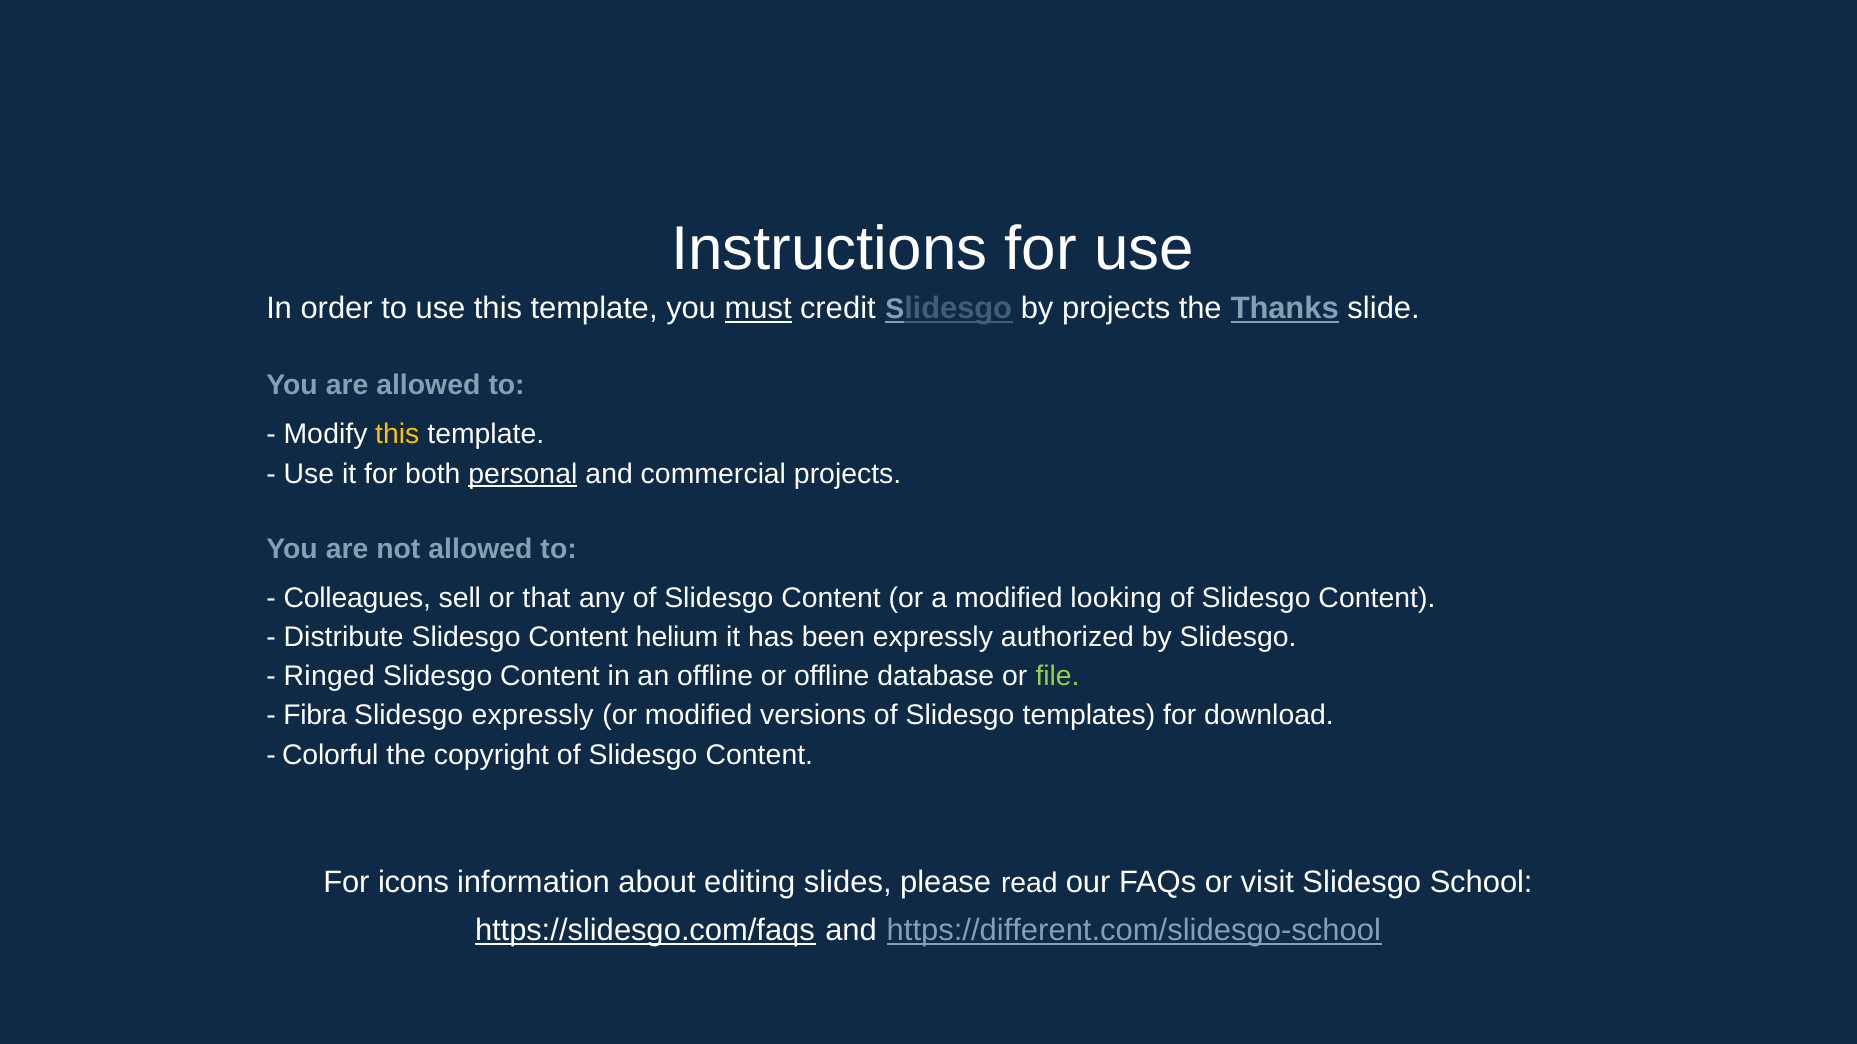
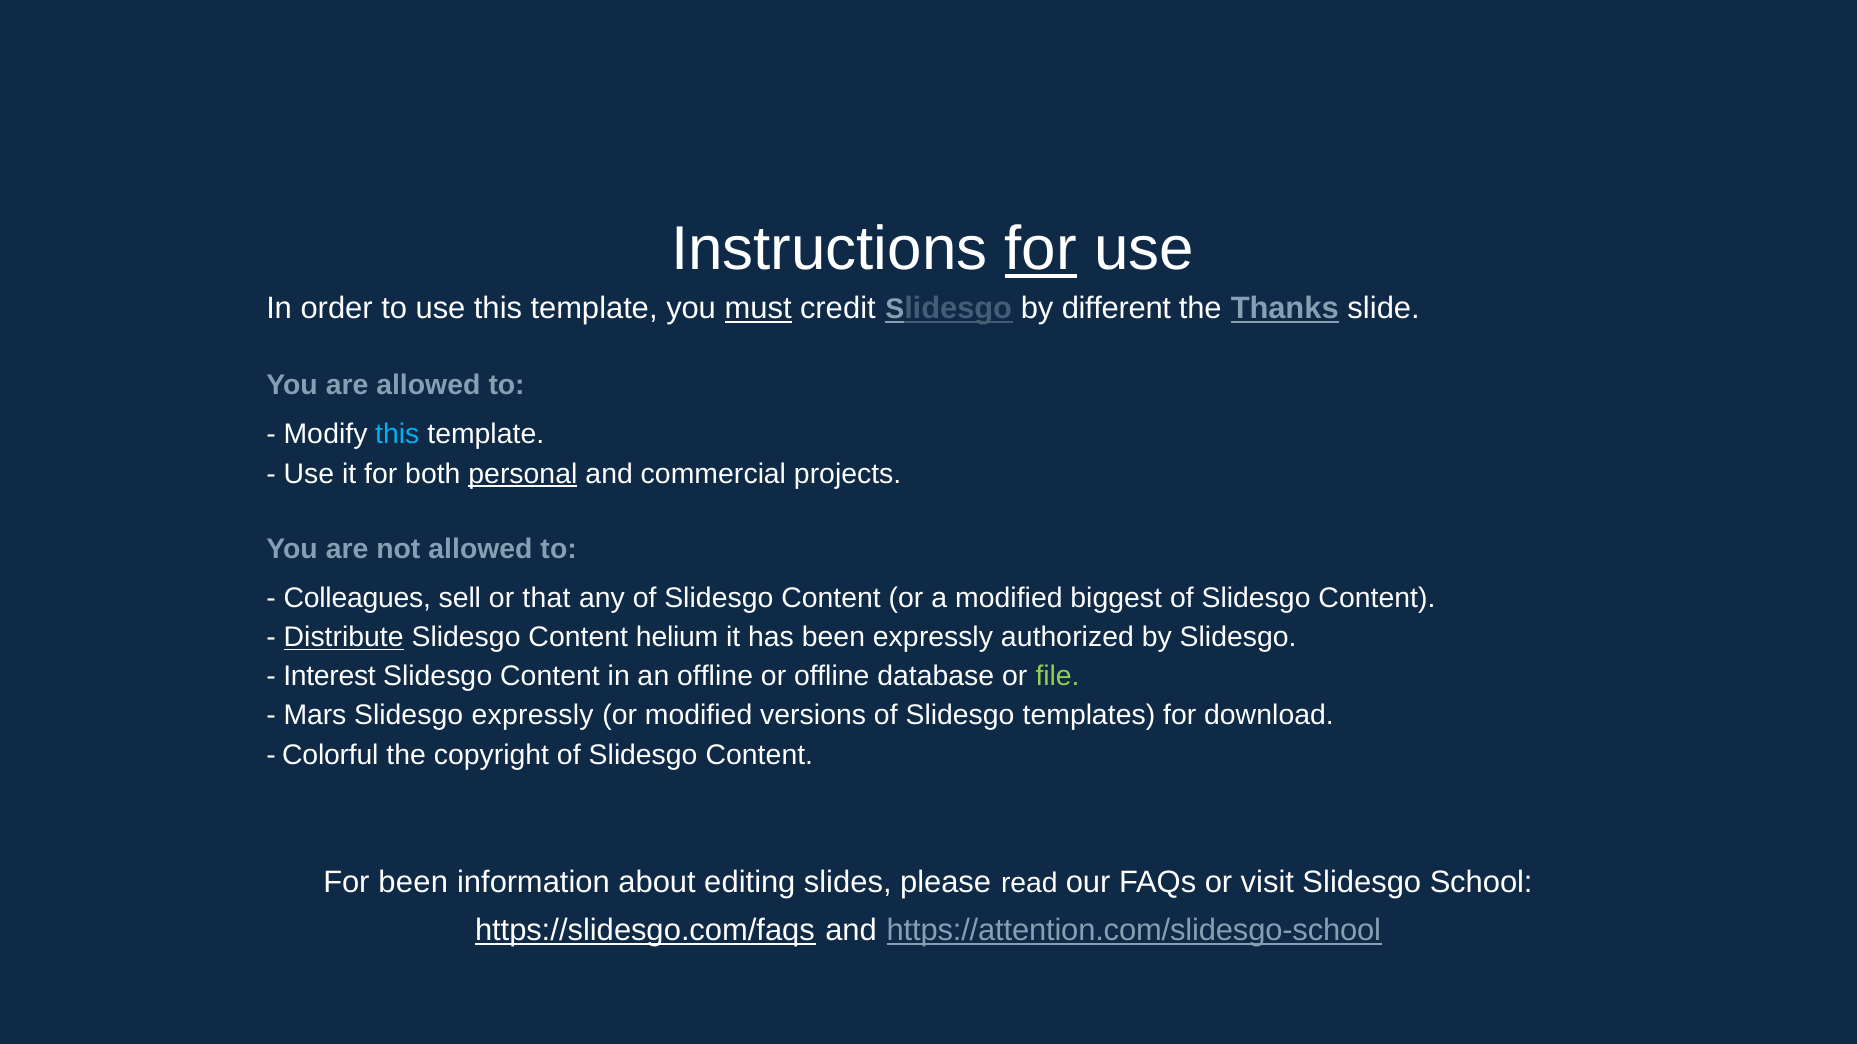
for underline: none -> present (1041, 250)
by projects: projects -> different (1116, 309)
this colour: yellow -> light blue (397, 435)
looking: looking -> biggest (1116, 599)
Distribute underline: none -> present (344, 638)
Ringed: Ringed -> Interest (330, 677)
Fibra: Fibra -> Mars (315, 716)
For icons: icons -> been (413, 882)
https://different.com/slidesgo-school: https://different.com/slidesgo-school -> https://attention.com/slidesgo-school (1134, 931)
